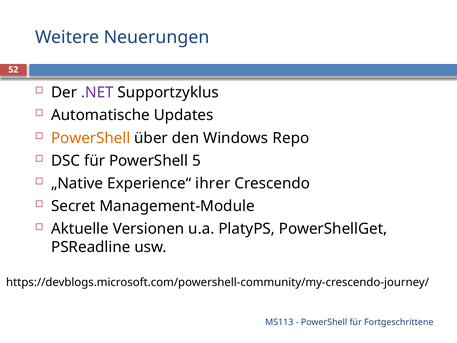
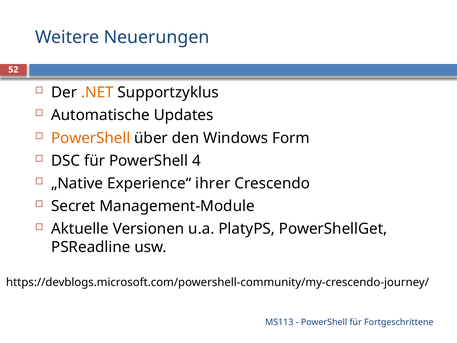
.NET colour: purple -> orange (97, 92)
Repo: Repo -> Form (291, 138)
5: 5 -> 4 (197, 161)
